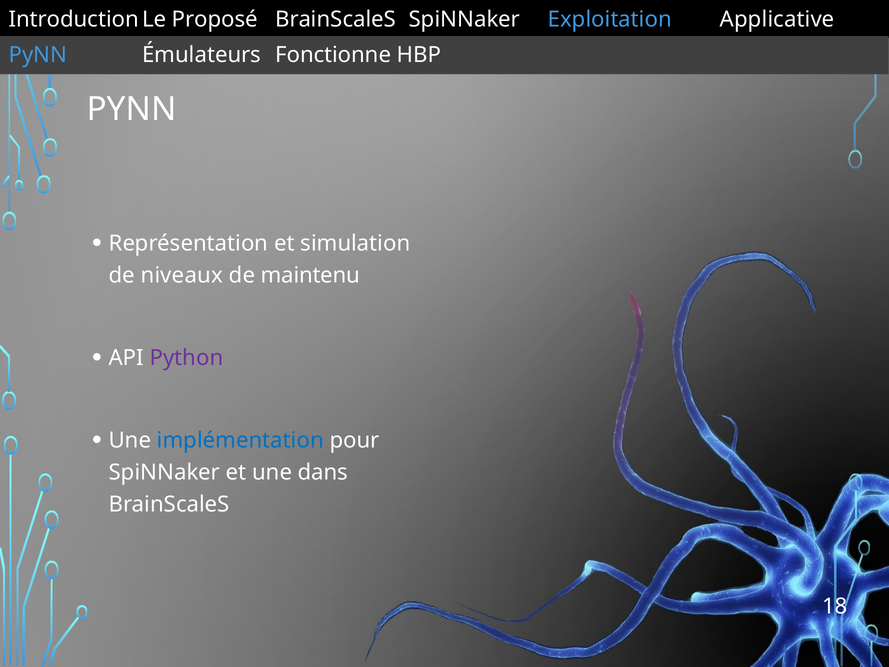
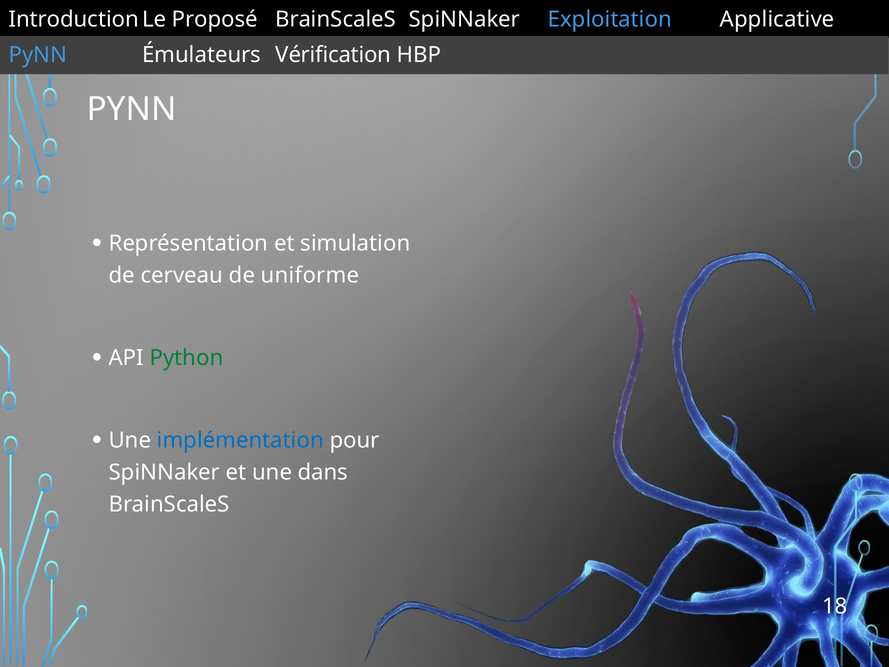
Fonctionne: Fonctionne -> Vérification (333, 55)
niveaux: niveaux -> cerveau (182, 275)
maintenu: maintenu -> uniforme (310, 275)
Python colour: purple -> green (186, 358)
